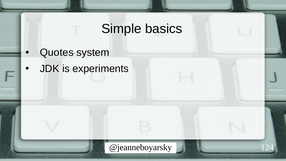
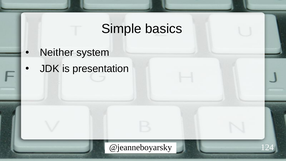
Quotes: Quotes -> Neither (57, 52)
experiments: experiments -> presentation (101, 69)
